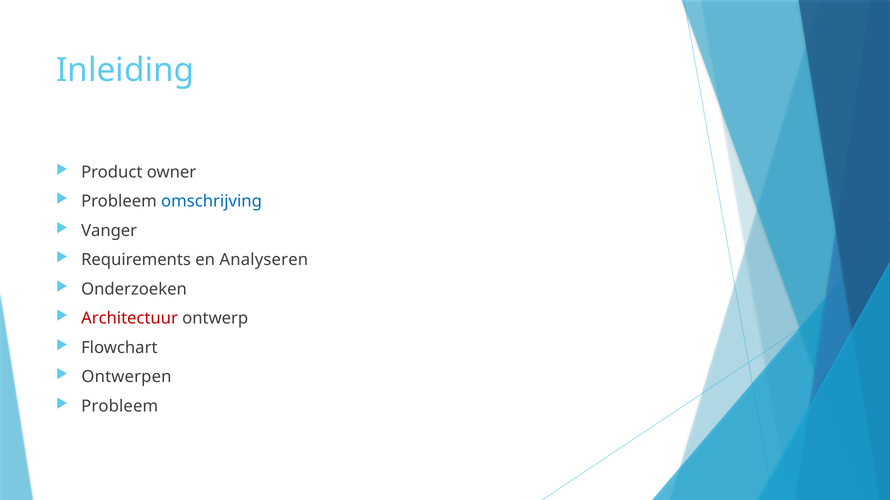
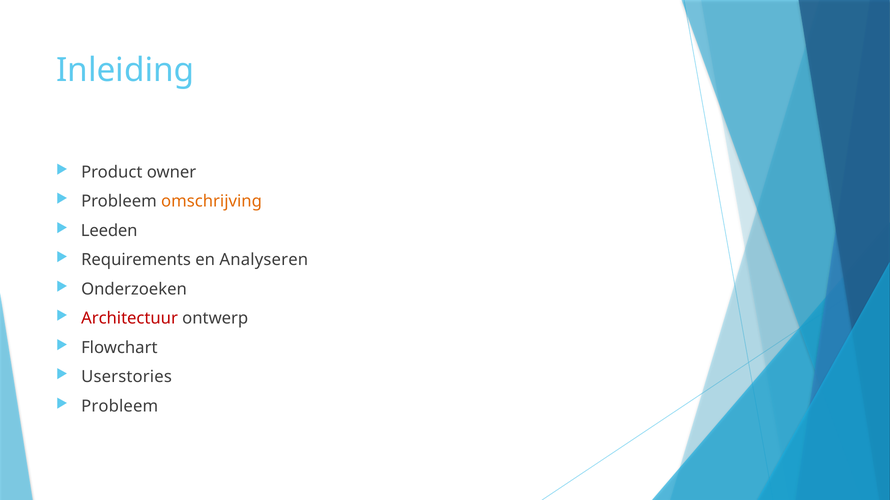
omschrijving colour: blue -> orange (212, 202)
Vanger: Vanger -> Leeden (109, 231)
Ontwerpen: Ontwerpen -> Userstories (127, 377)
